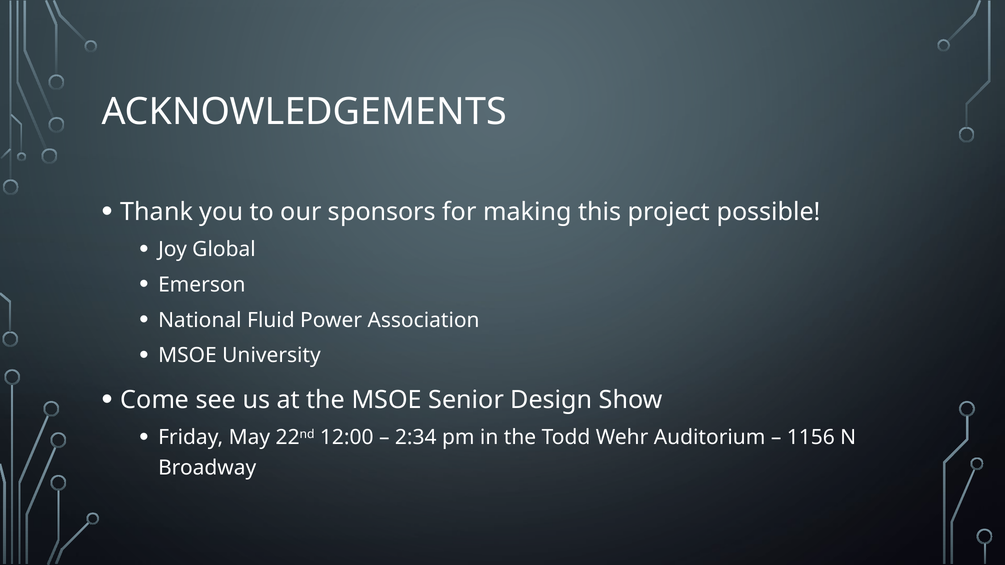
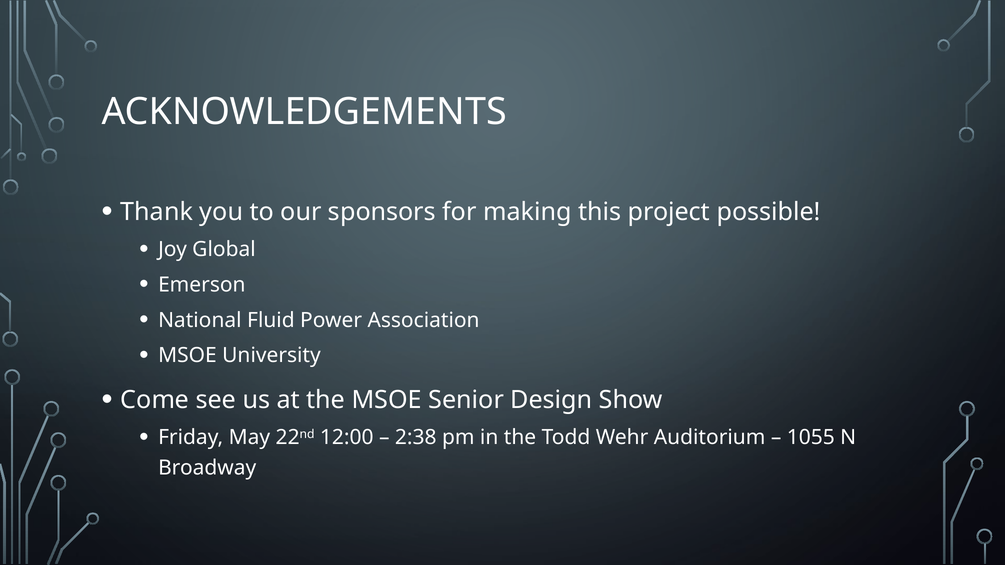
2:34: 2:34 -> 2:38 (416, 438)
1156: 1156 -> 1055 (811, 438)
